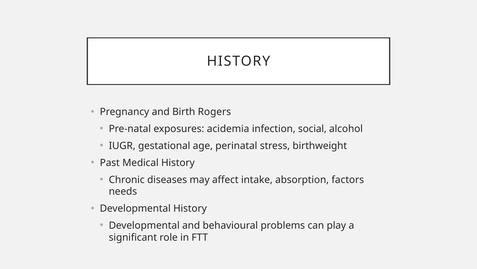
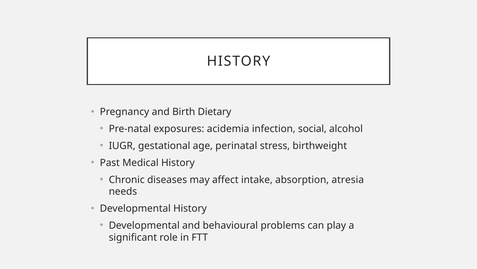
Rogers: Rogers -> Dietary (215, 112)
factors: factors -> atresia (348, 179)
